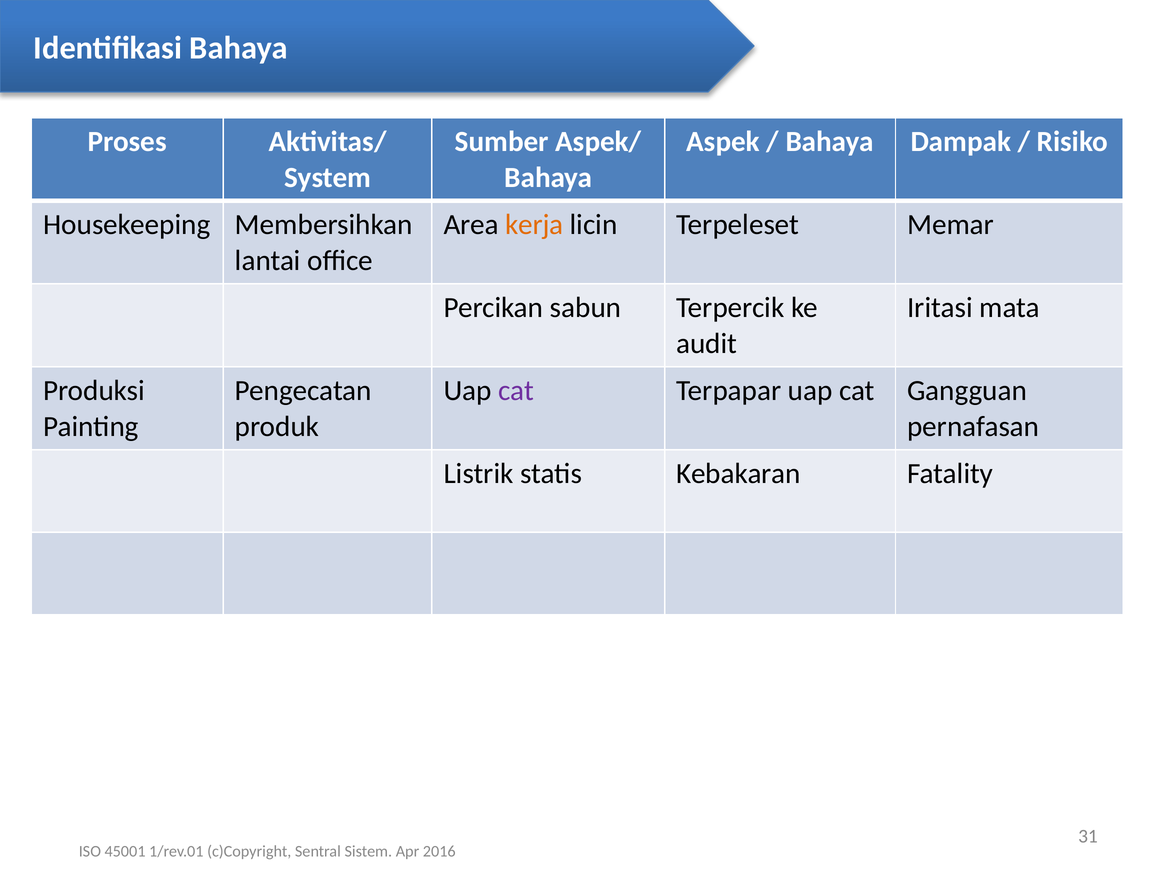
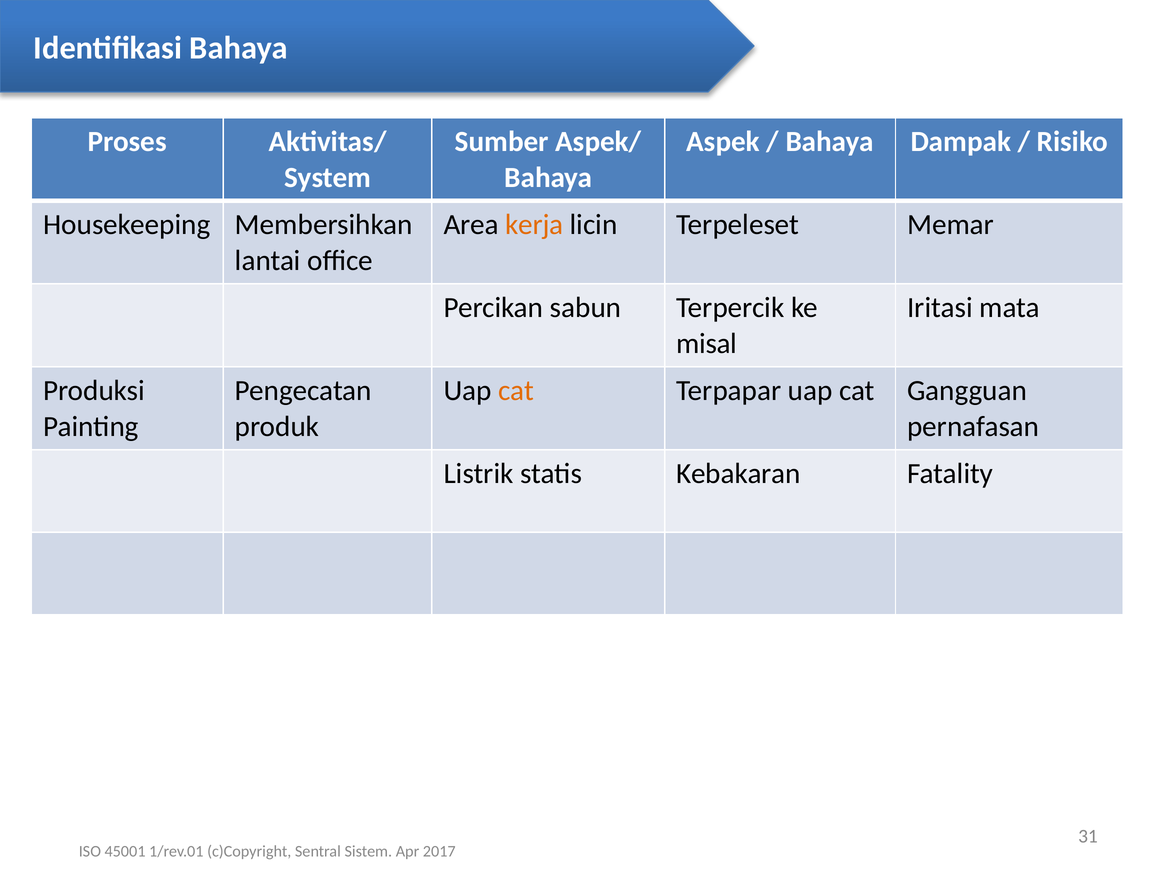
audit: audit -> misal (707, 343)
cat colour: purple -> orange (516, 391)
2016: 2016 -> 2017 (439, 852)
